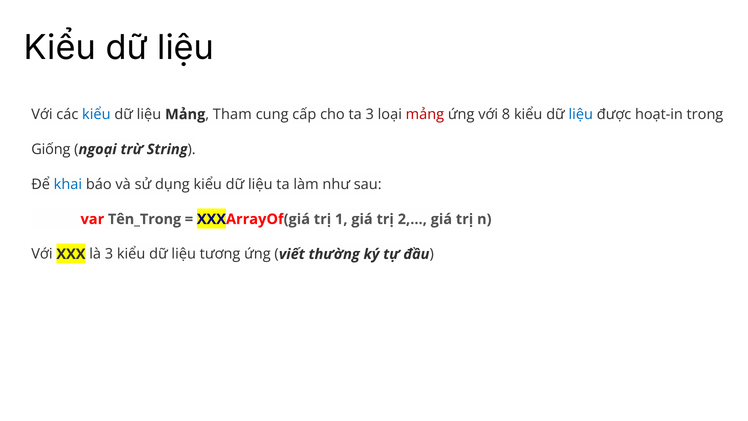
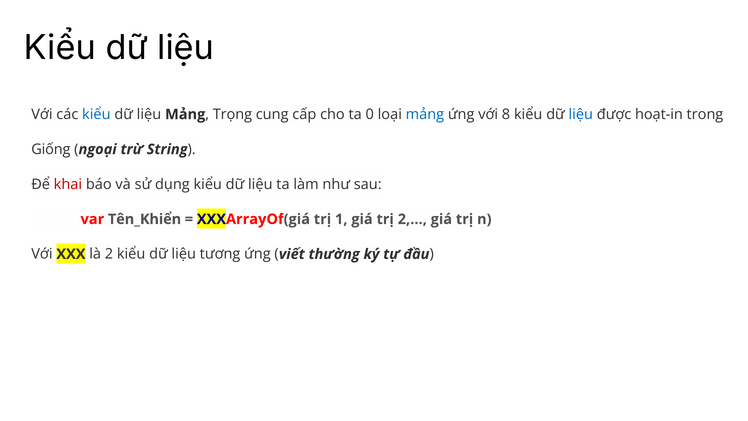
Tham: Tham -> Trọng (232, 114)
ta 3: 3 -> 0 (370, 114)
mảng colour: red -> blue (425, 114)
khai colour: blue -> red (68, 184)
Tên_Trong: Tên_Trong -> Tên_Khiển (145, 219)
là 3: 3 -> 2 (109, 254)
